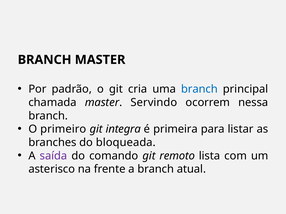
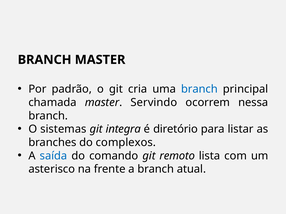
primeiro: primeiro -> sistemas (63, 129)
primeira: primeira -> diretório (176, 129)
bloqueada: bloqueada -> complexos (126, 143)
saída colour: purple -> blue (53, 156)
